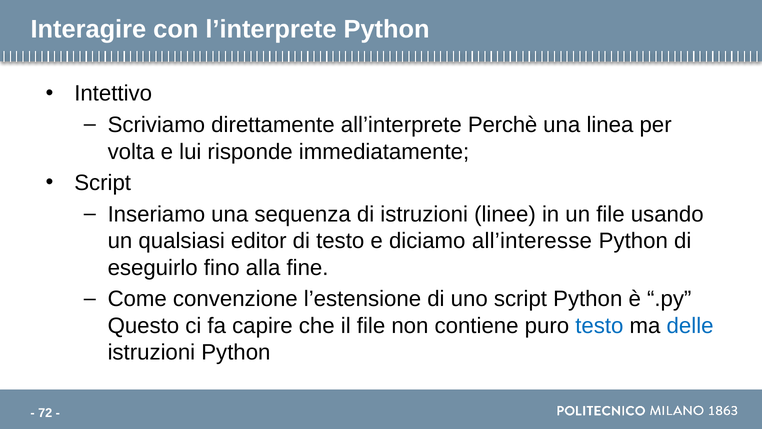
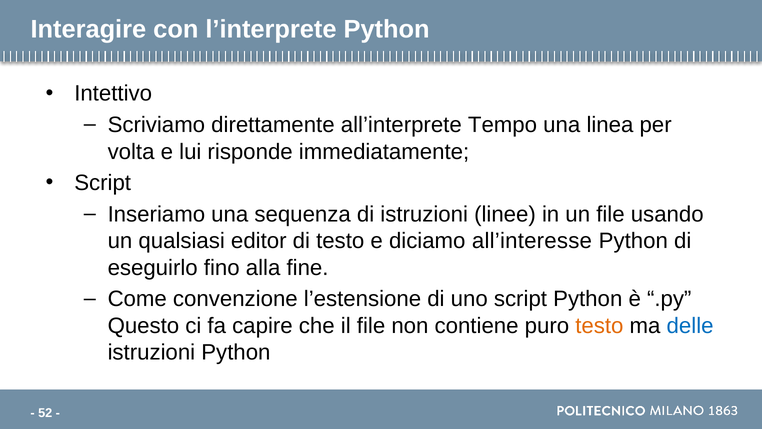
Perchè: Perchè -> Tempo (503, 125)
testo colour: blue -> orange (599, 326)
72: 72 -> 52 (45, 413)
